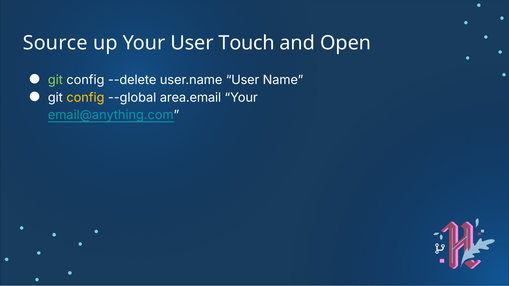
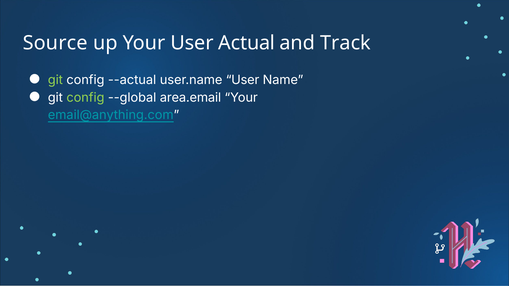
Touch: Touch -> Actual (247, 43)
Open: Open -> Track (346, 43)
--delete: --delete -> --actual (132, 80)
config colour: yellow -> light green (85, 98)
